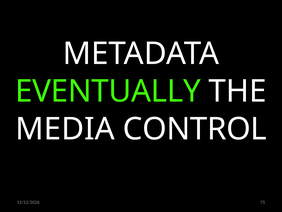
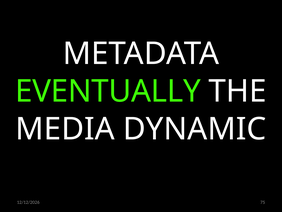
CONTROL: CONTROL -> DYNAMIC (195, 129)
